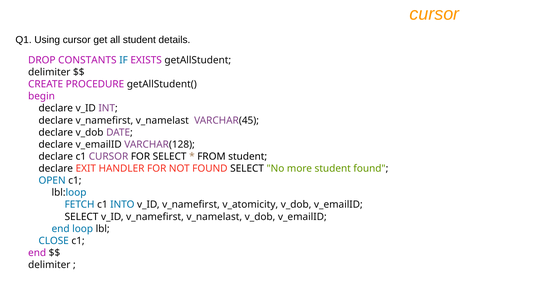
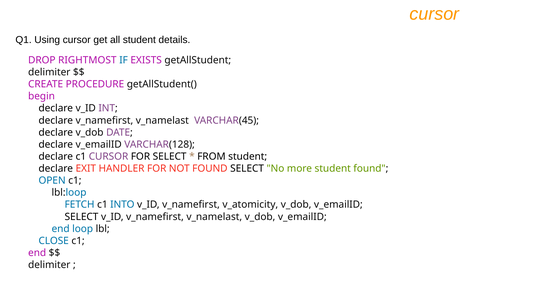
CONSTANTS: CONSTANTS -> RIGHTMOST (87, 60)
